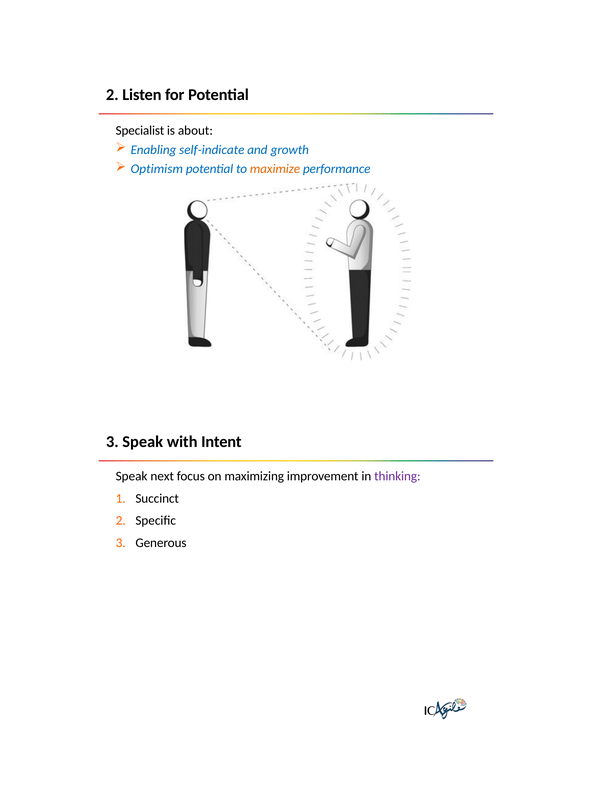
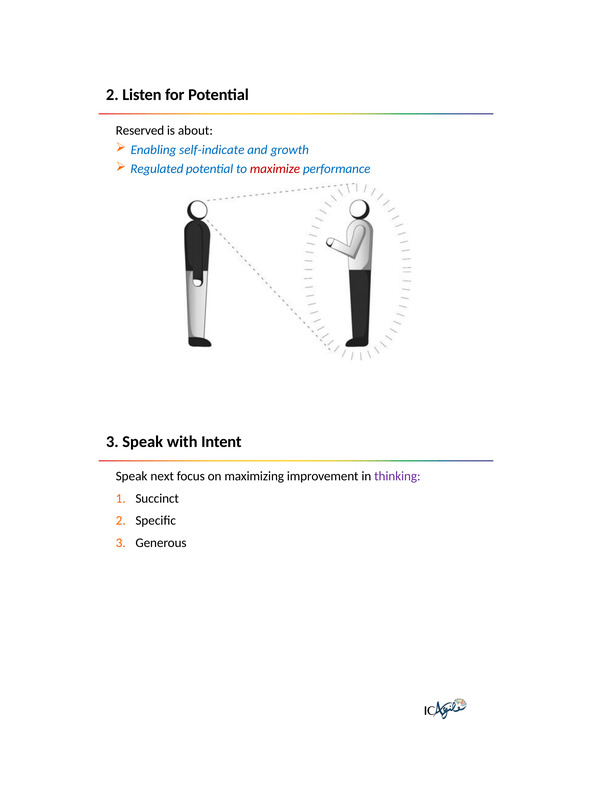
Specialist: Specialist -> Reserved (140, 131)
Optimism: Optimism -> Regulated (157, 169)
maximize colour: orange -> red (275, 169)
